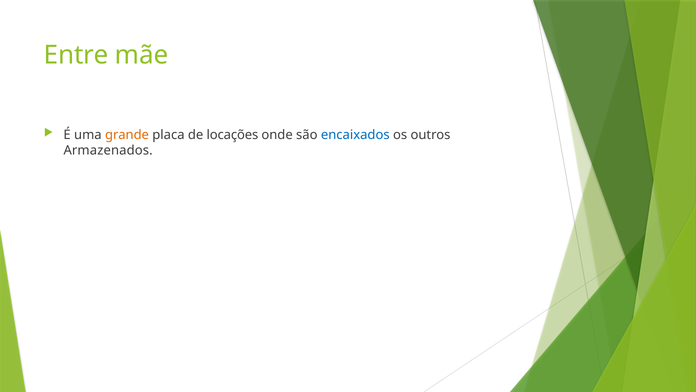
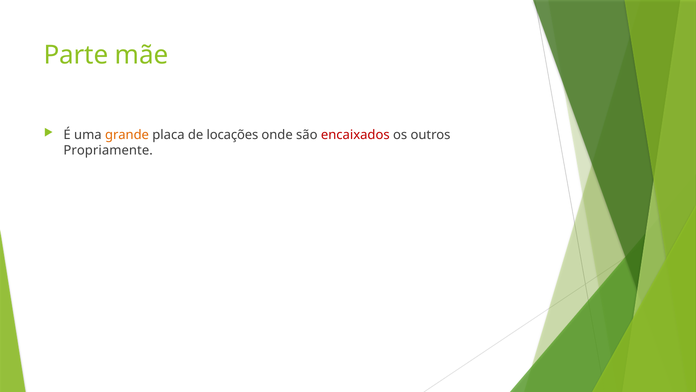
Entre: Entre -> Parte (76, 55)
encaixados colour: blue -> red (355, 135)
Armazenados: Armazenados -> Propriamente (108, 150)
